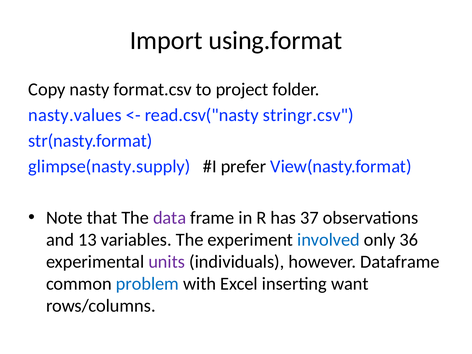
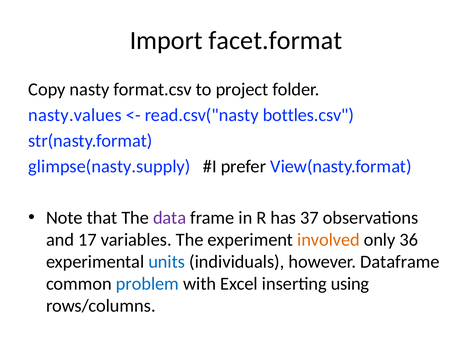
using.format: using.format -> facet.format (275, 40)
stringr.csv: stringr.csv -> bottles.csv (308, 115)
13: 13 -> 17 (87, 240)
involved colour: blue -> orange (329, 240)
units colour: purple -> blue (167, 262)
want: want -> using (350, 284)
